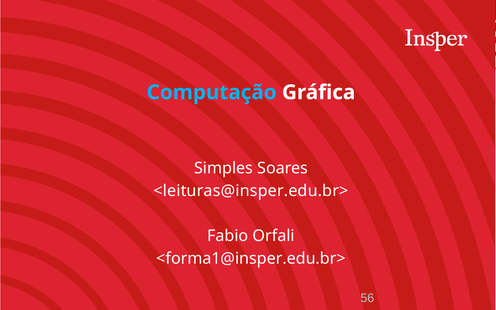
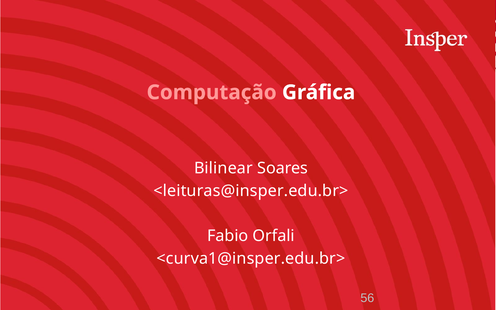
Computação colour: light blue -> pink (212, 92)
Simples: Simples -> Bilinear (223, 168)
<forma1@insper.edu.br>: <forma1@insper.edu.br> -> <curva1@insper.edu.br> (251, 258)
